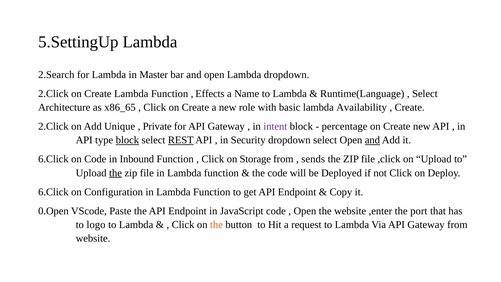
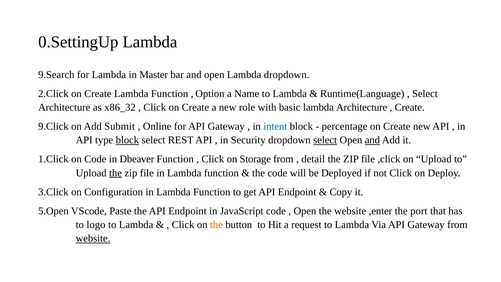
5.SettingUp: 5.SettingUp -> 0.SettingUp (78, 42)
2.Search: 2.Search -> 9.Search (56, 75)
Effects: Effects -> Option (210, 94)
x86_65: x86_65 -> x86_32 (120, 107)
lambda Availability: Availability -> Architecture (362, 107)
2.Click: 2.Click -> 9.Click (53, 126)
Unique: Unique -> Submit (120, 126)
Private: Private -> Online (157, 126)
intent colour: purple -> blue (275, 126)
REST underline: present -> none (181, 140)
select underline: none -> present (325, 140)
6.Click: 6.Click -> 1.Click (53, 159)
Inbound: Inbound -> Dbeaver (137, 159)
sends: sends -> detail (313, 159)
6.Click: 6.Click -> 3.Click (53, 192)
0.Open: 0.Open -> 5.Open (53, 211)
website underline: none -> present (93, 238)
